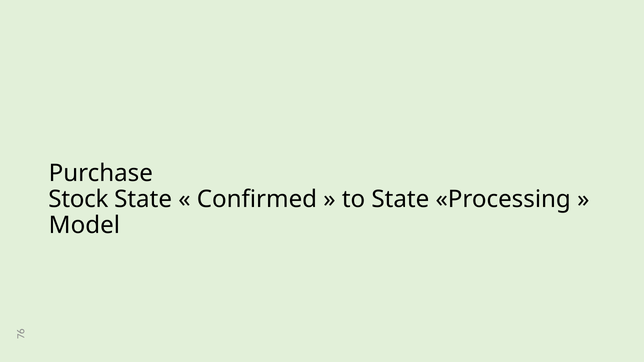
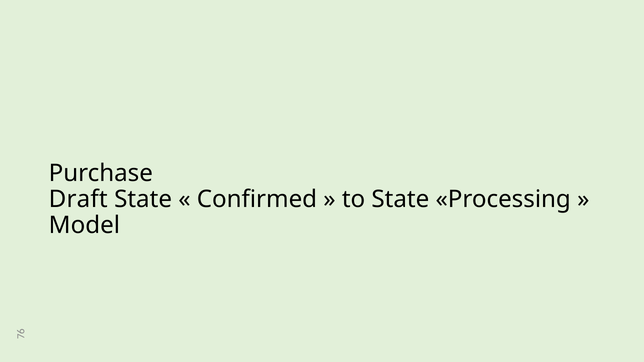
Stock: Stock -> Draft (78, 199)
